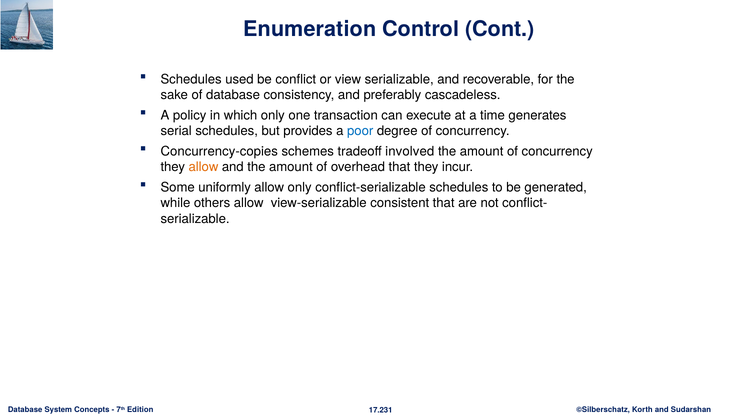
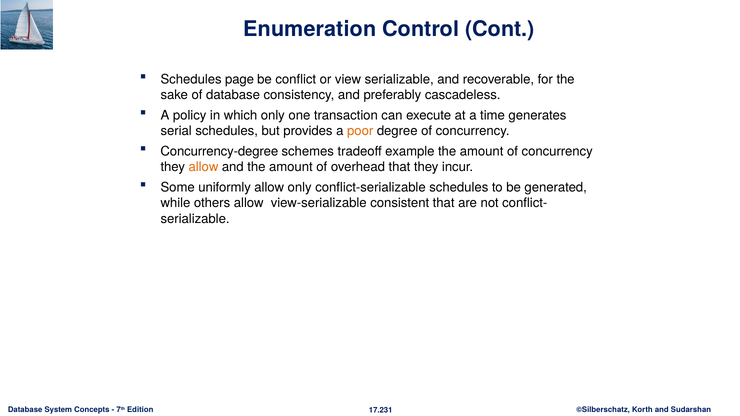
used: used -> page (240, 79)
poor colour: blue -> orange (360, 131)
Concurrency-copies: Concurrency-copies -> Concurrency-degree (219, 151)
involved: involved -> example (410, 151)
